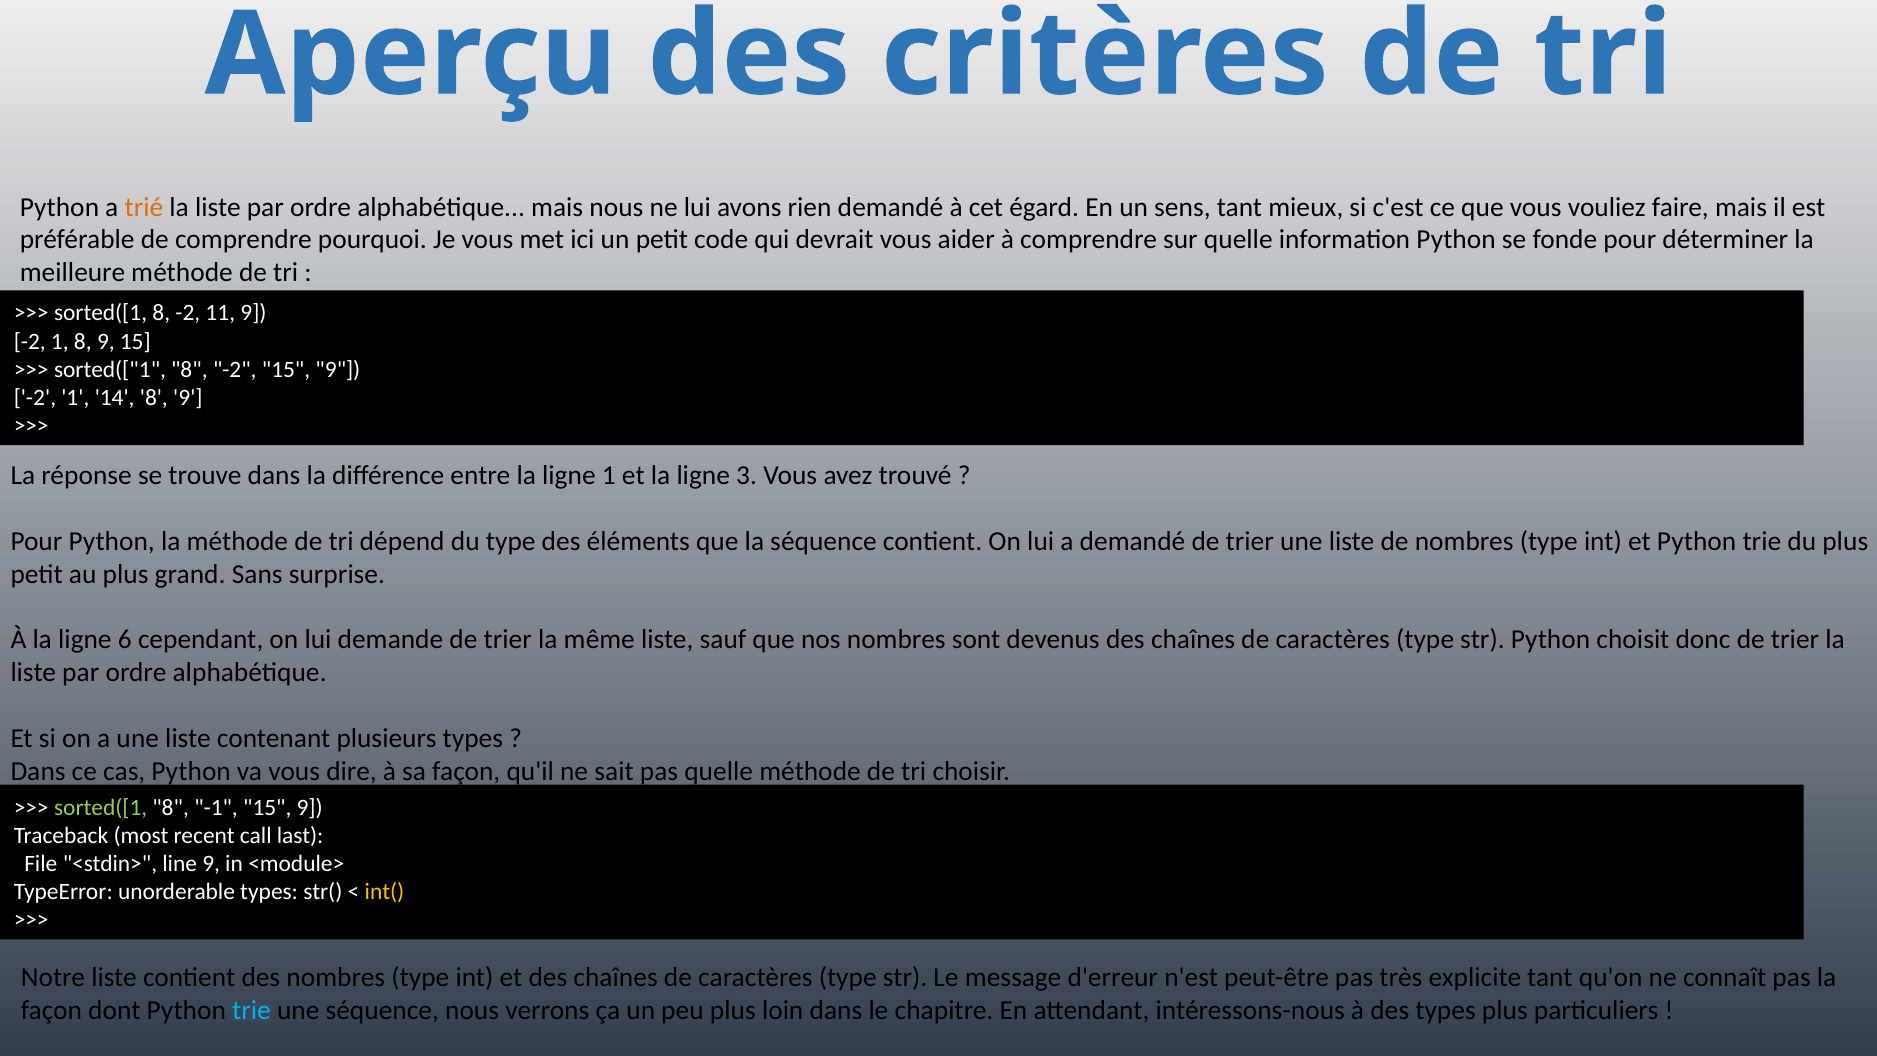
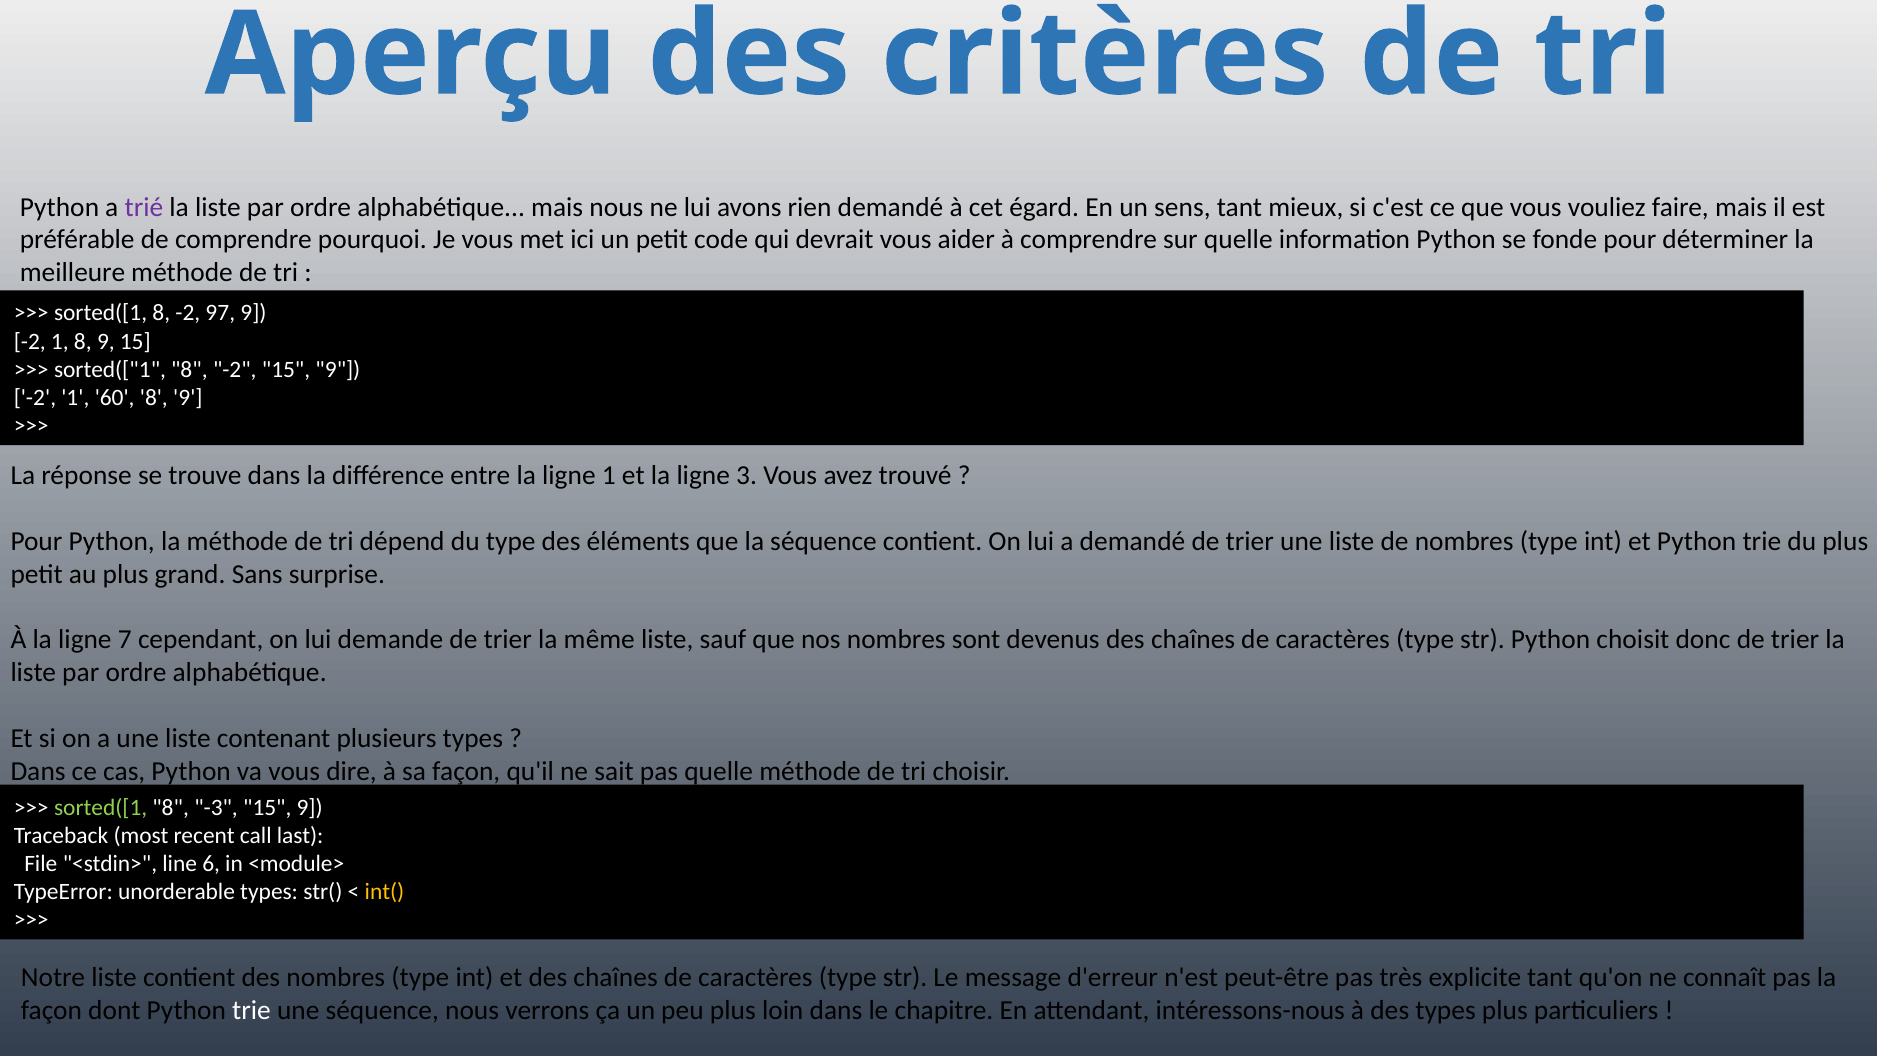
trié colour: orange -> purple (144, 207)
11: 11 -> 97 (220, 313)
14: 14 -> 60 (115, 398)
6: 6 -> 7 (125, 640)
-1: -1 -> -3 (216, 807)
line 9: 9 -> 6 (211, 864)
trie colour: light blue -> white (251, 1010)
